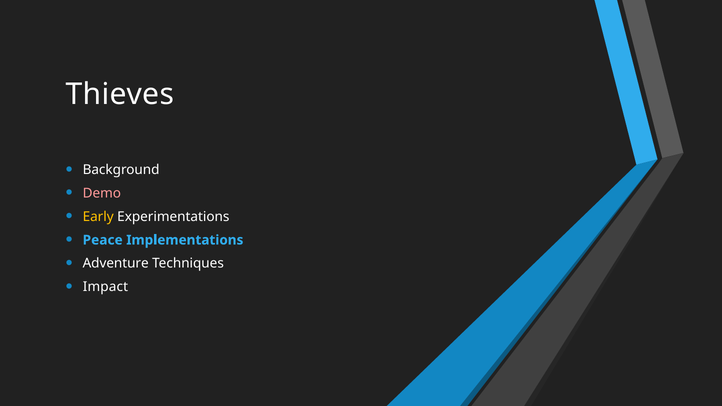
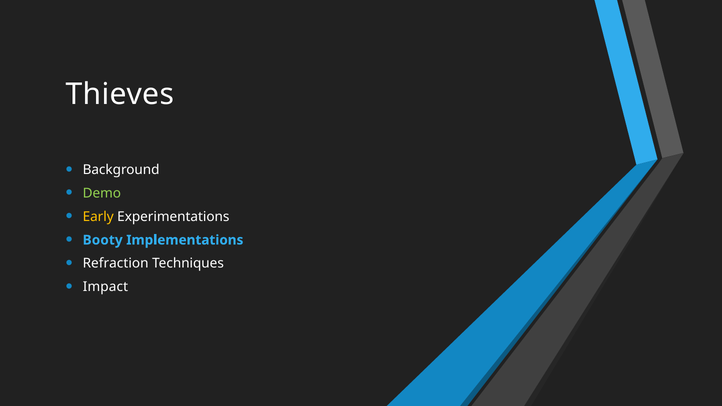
Demo colour: pink -> light green (102, 193)
Peace: Peace -> Booty (103, 240)
Adventure: Adventure -> Refraction (116, 264)
